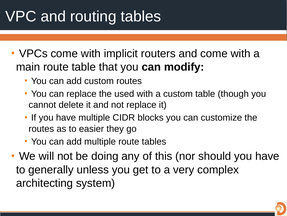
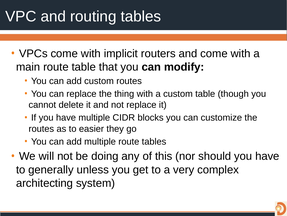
used: used -> thing (124, 94)
